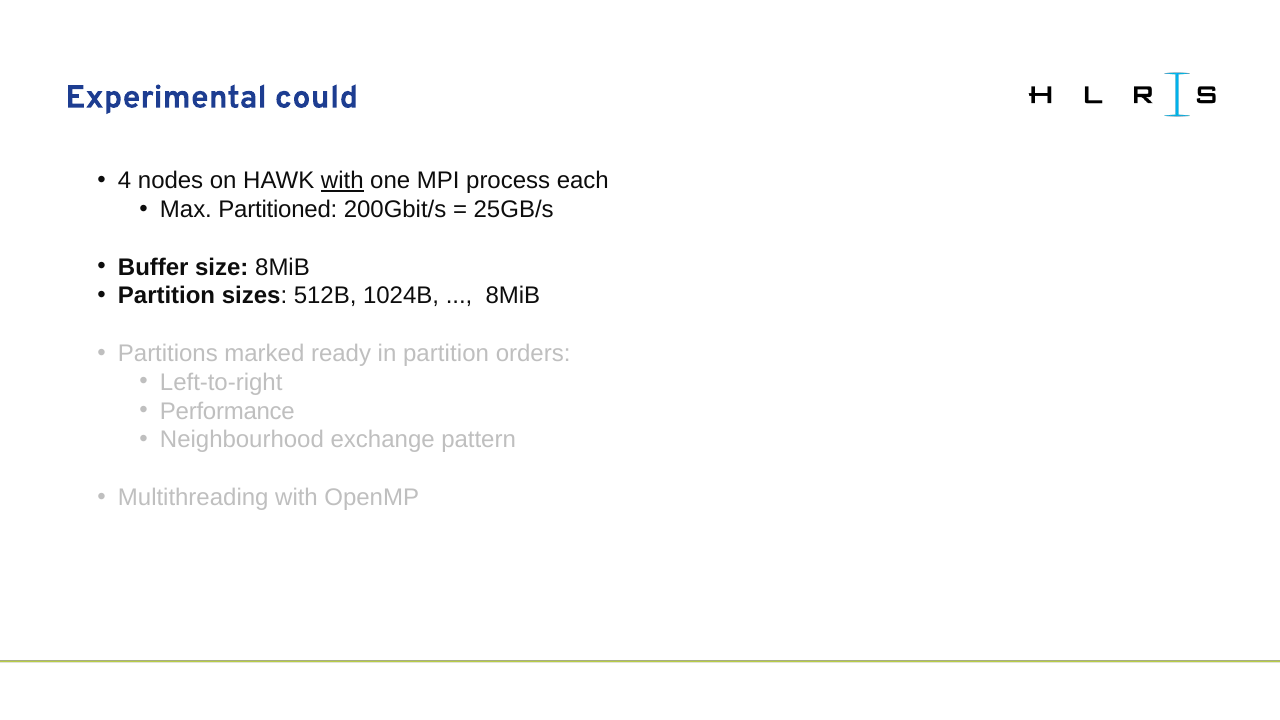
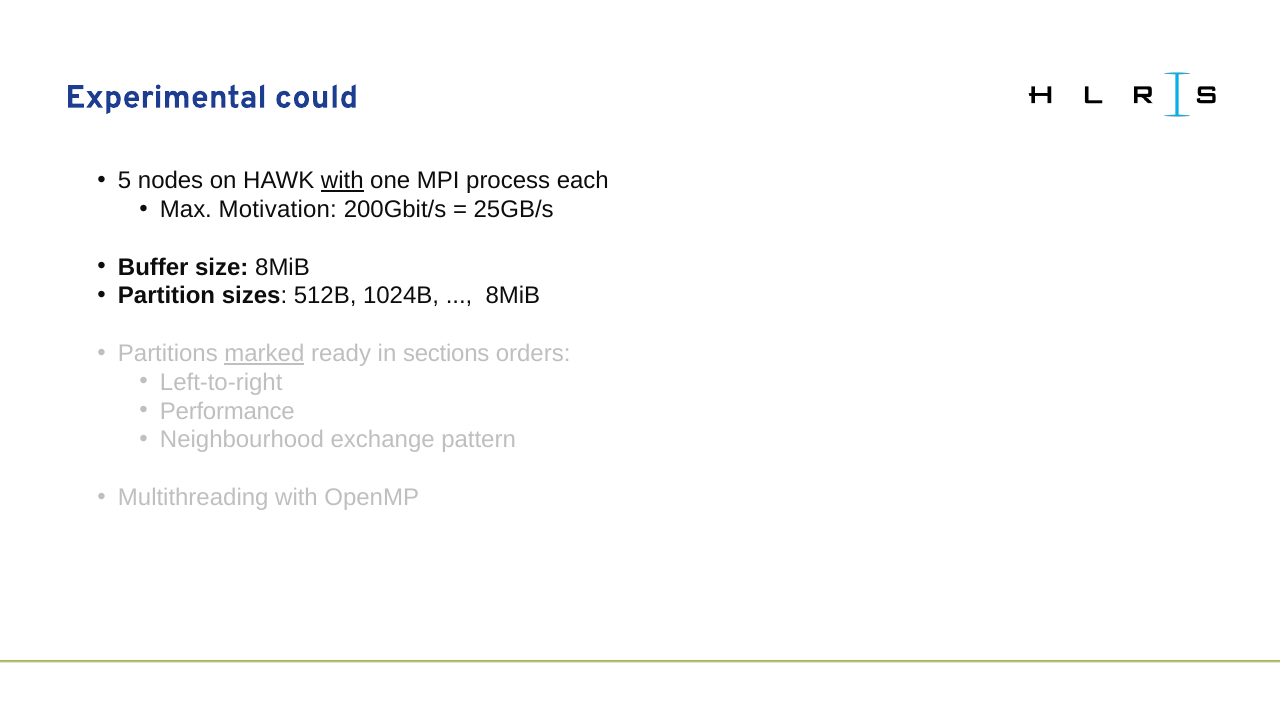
4: 4 -> 5 (125, 181)
Partitioned: Partitioned -> Motivation (278, 210)
marked underline: none -> present (264, 354)
in partition: partition -> sections (446, 354)
